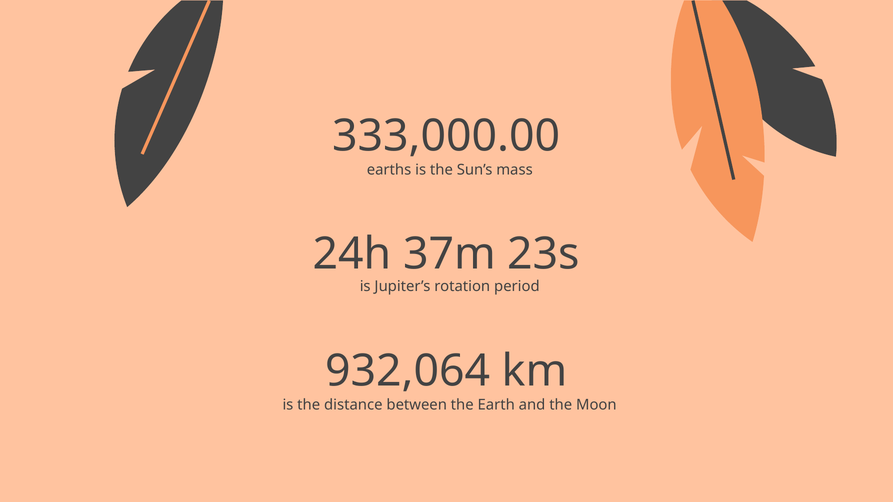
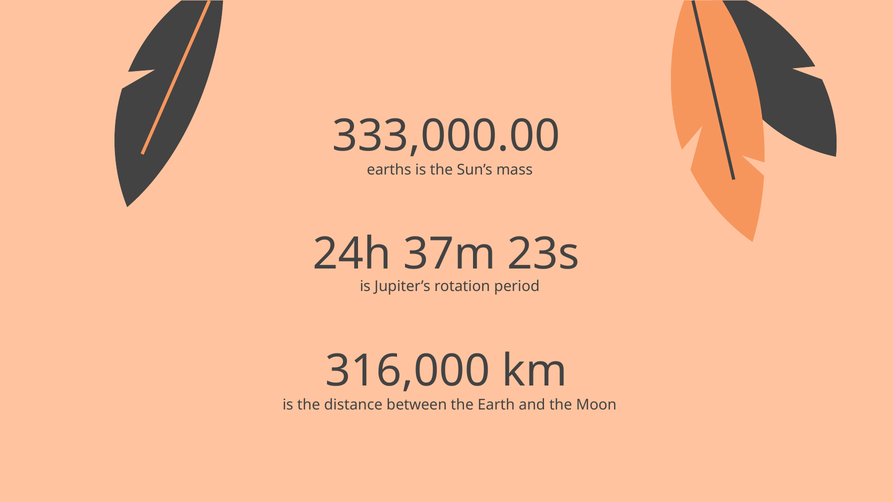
932,064: 932,064 -> 316,000 (408, 371)
